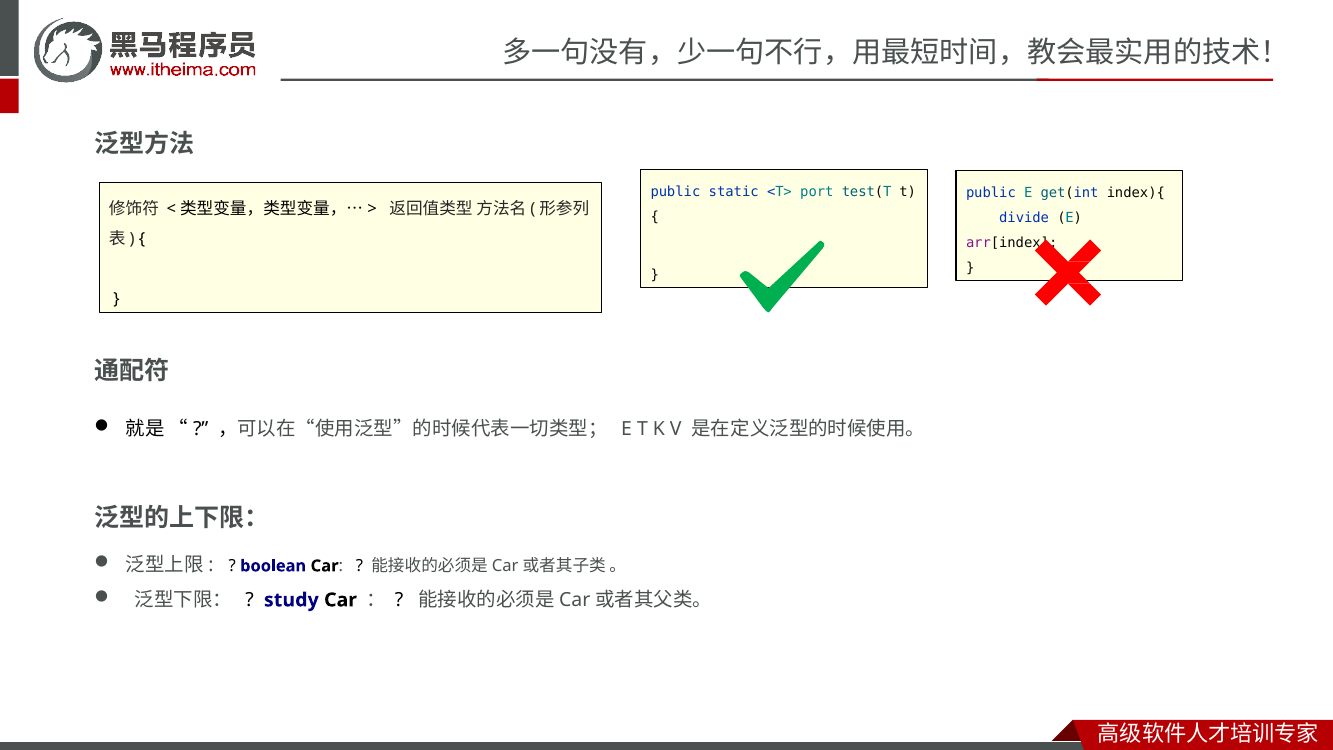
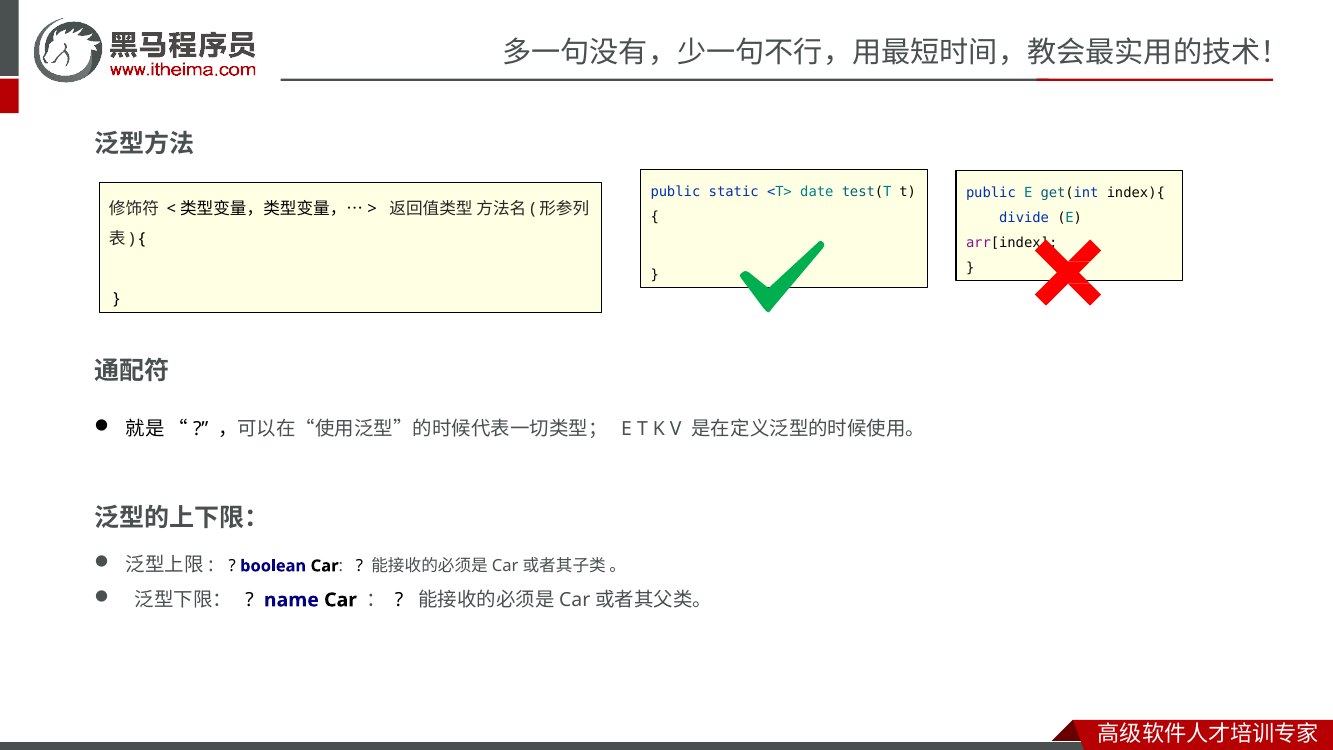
port: port -> date (817, 192)
study: study -> name (291, 600)
